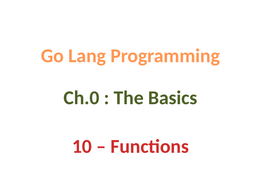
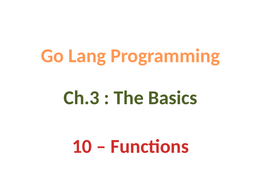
Ch.0: Ch.0 -> Ch.3 (81, 98)
